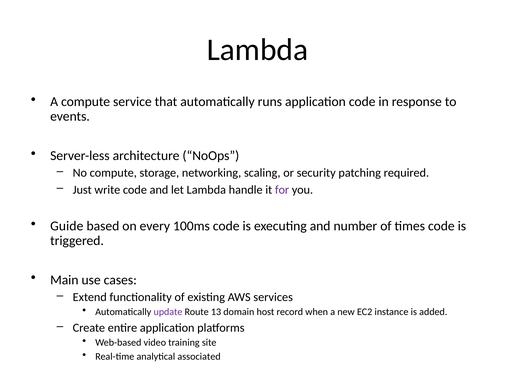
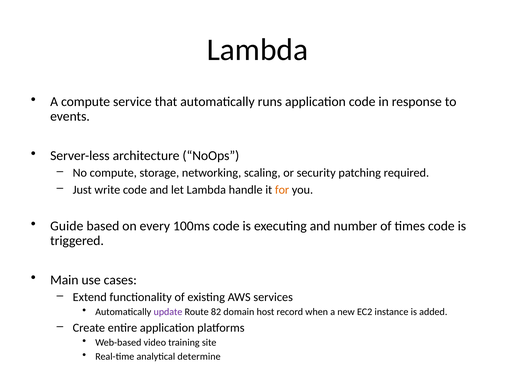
for colour: purple -> orange (282, 190)
13: 13 -> 82 (216, 312)
associated: associated -> determine (199, 357)
